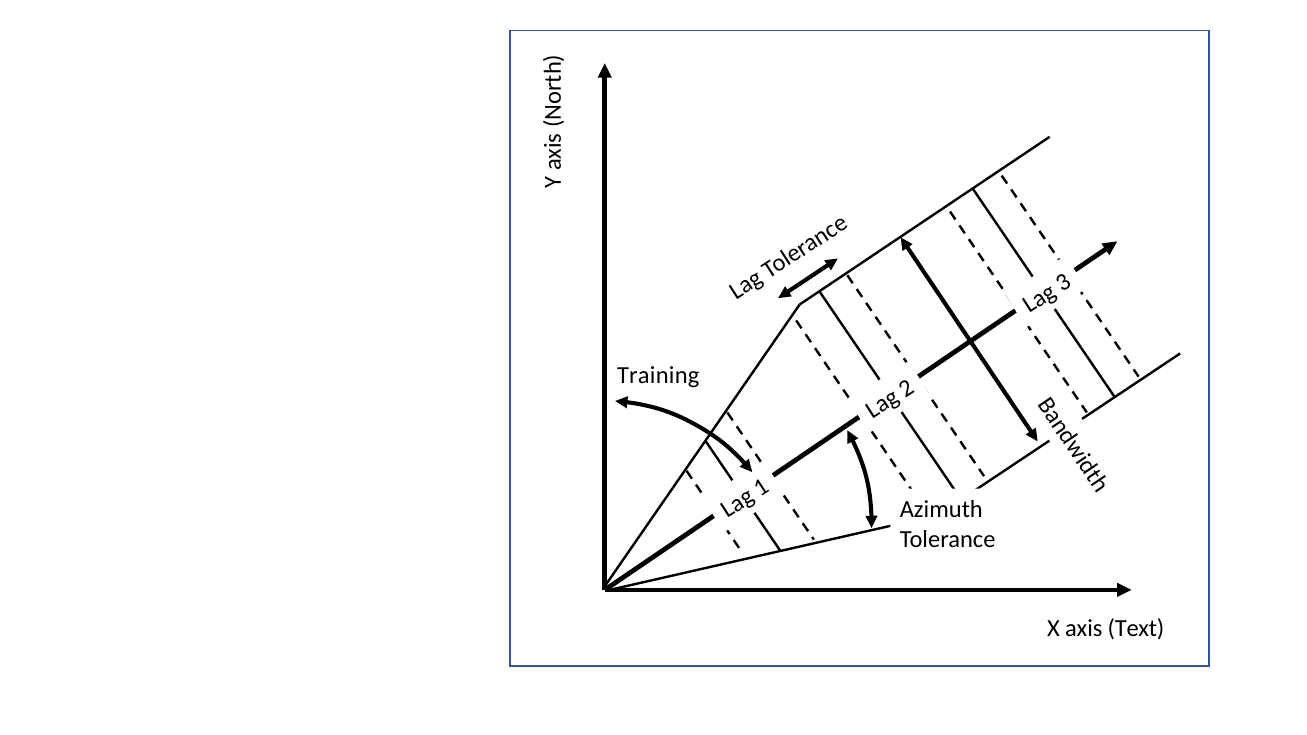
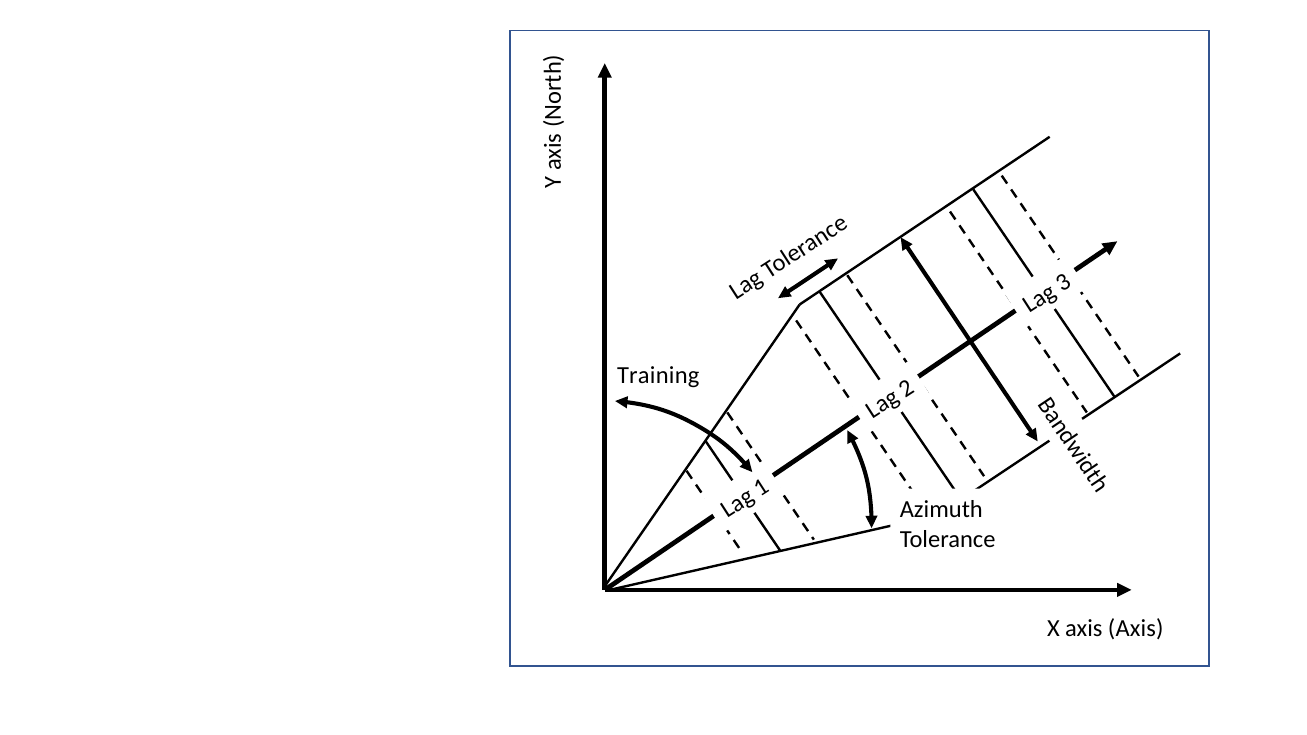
axis Text: Text -> Axis (1136, 629)
